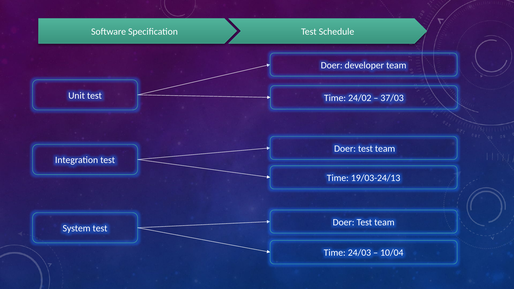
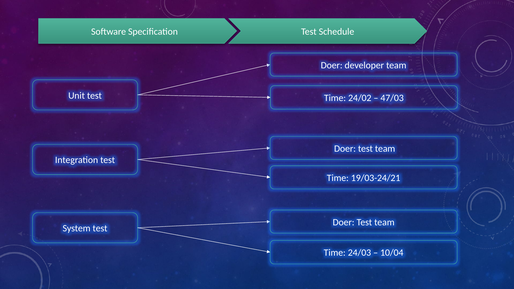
37/03: 37/03 -> 47/03 (392, 98)
19/03-24/13: 19/03-24/13 -> 19/03-24/21 (376, 178)
